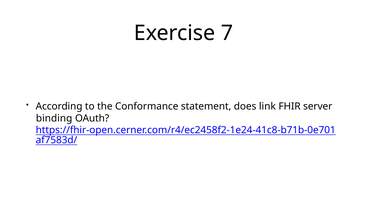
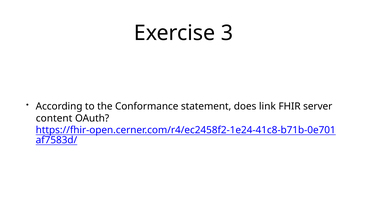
7: 7 -> 3 (227, 33)
binding: binding -> content (54, 118)
